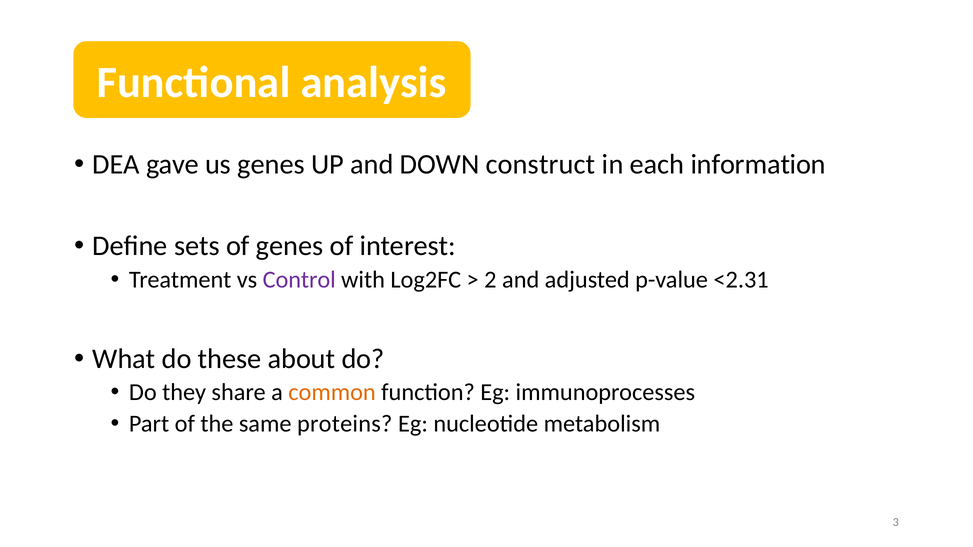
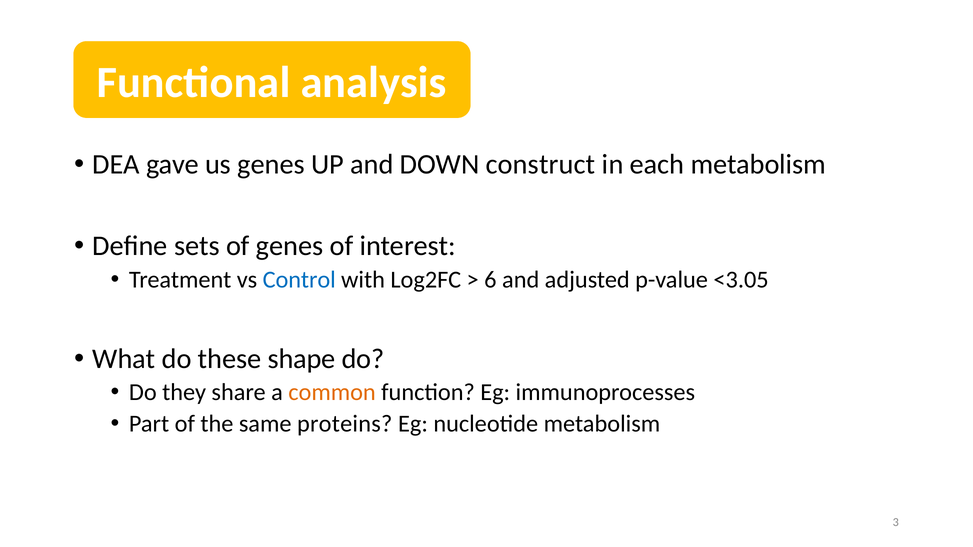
each information: information -> metabolism (758, 165)
Control colour: purple -> blue (299, 280)
2: 2 -> 6 (490, 280)
<2.31: <2.31 -> <3.05 (741, 280)
about: about -> shape (302, 359)
